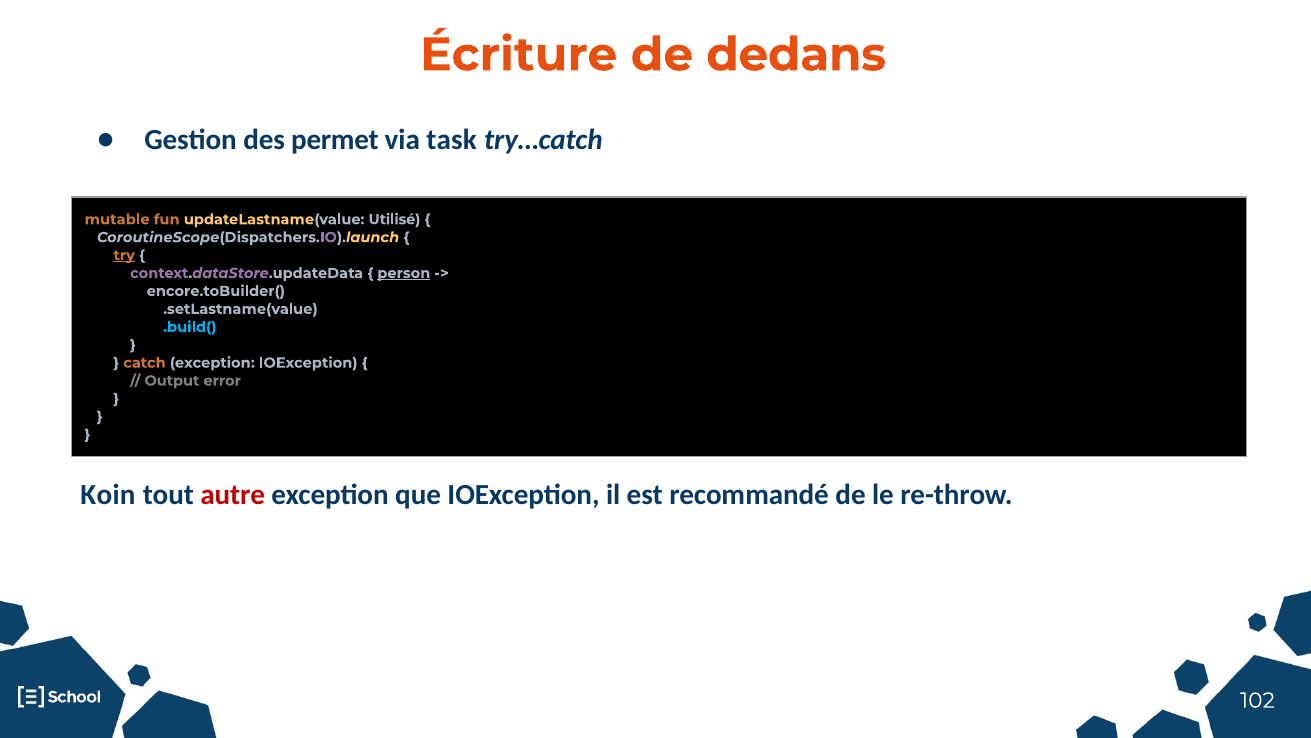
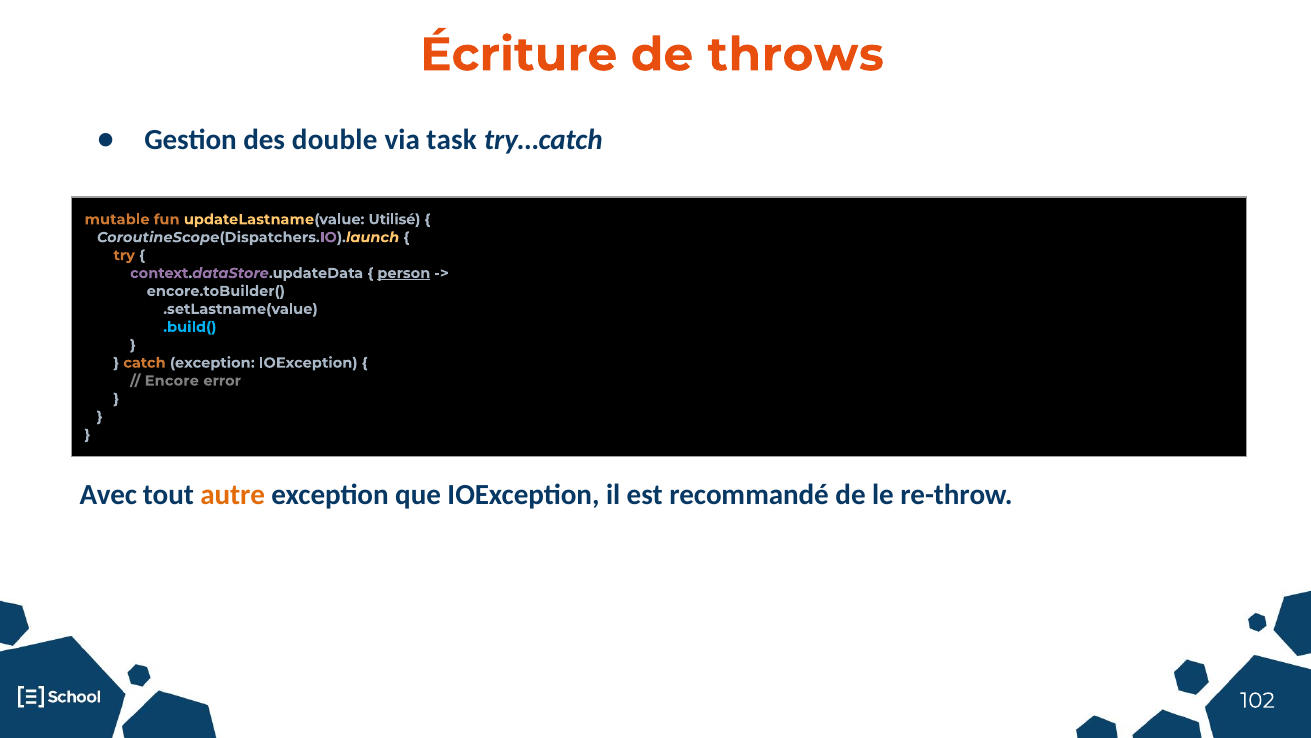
dedans: dedans -> throws (796, 55)
permet: permet -> double (335, 140)
try underline: present -> none (124, 255)
Output: Output -> Encore (172, 380)
Koin: Koin -> Avec (108, 494)
autre colour: red -> orange (233, 494)
